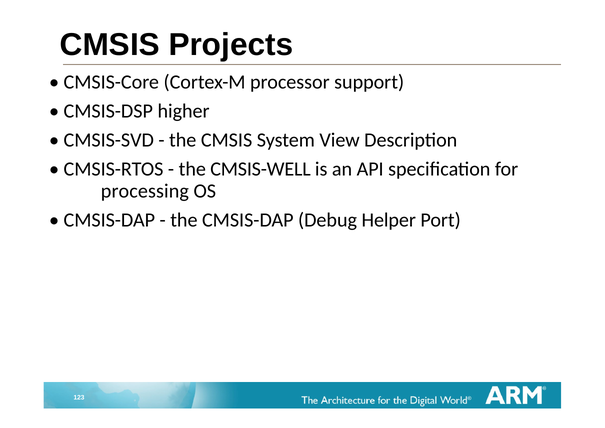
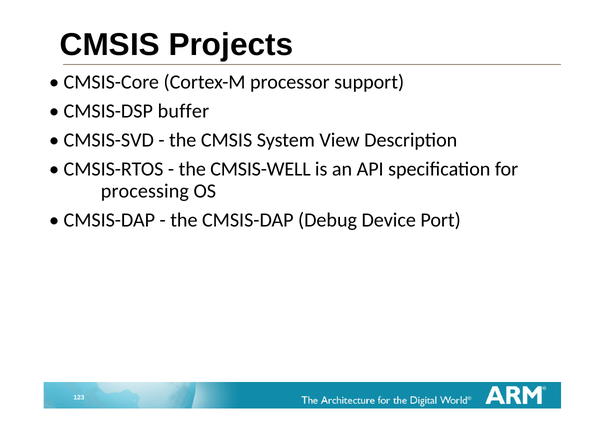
higher: higher -> buffer (183, 111)
Helper: Helper -> Device (389, 220)
